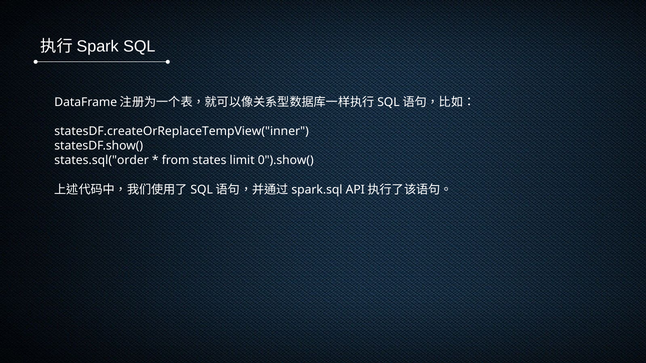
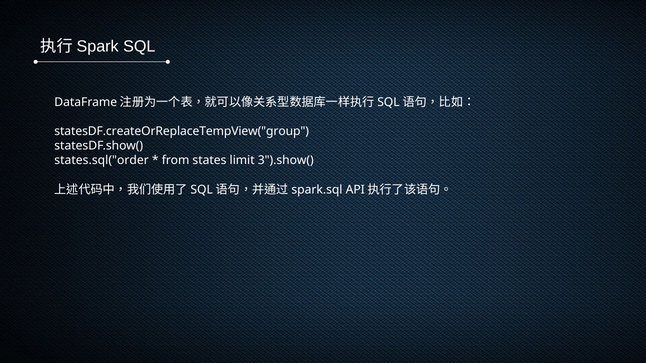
statesDF.createOrReplaceTempView("inner: statesDF.createOrReplaceTempView("inner -> statesDF.createOrReplaceTempView("group (182, 132)
0").show(: 0").show( -> 3").show( (286, 161)
